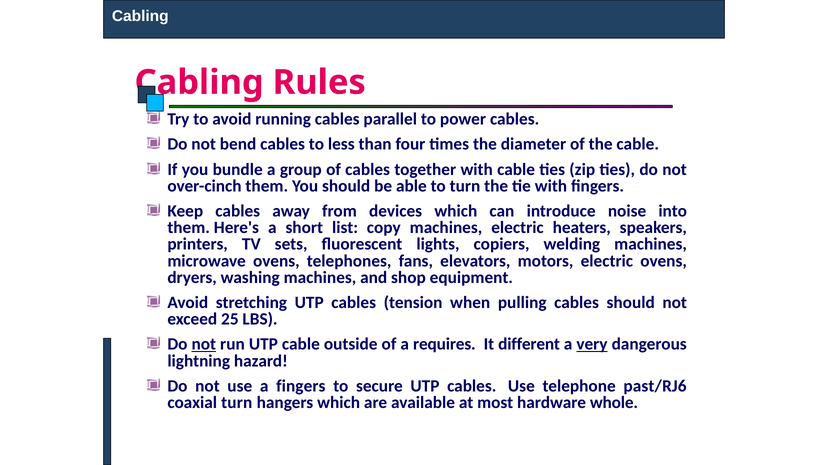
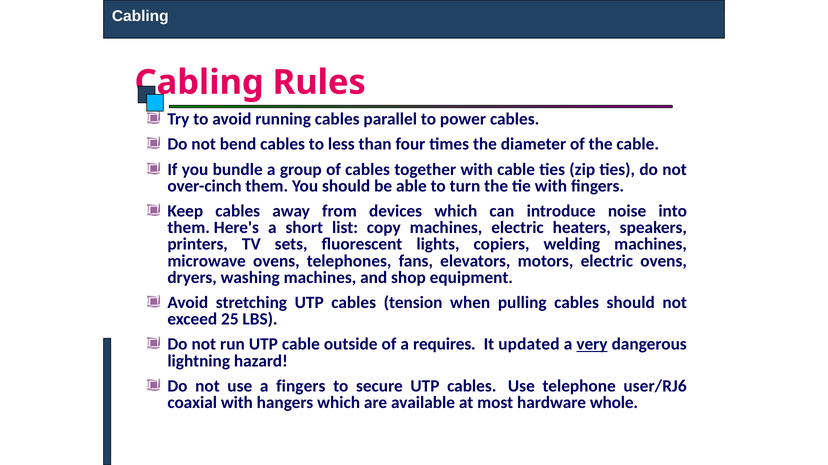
not underline: present -> none (204, 345)
different: different -> updated (529, 345)
past/RJ6: past/RJ6 -> user/RJ6 (655, 387)
coaxial turn: turn -> with (237, 403)
